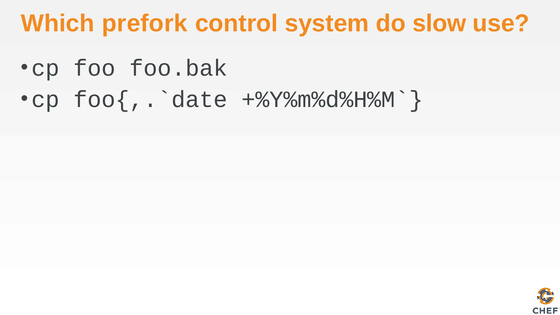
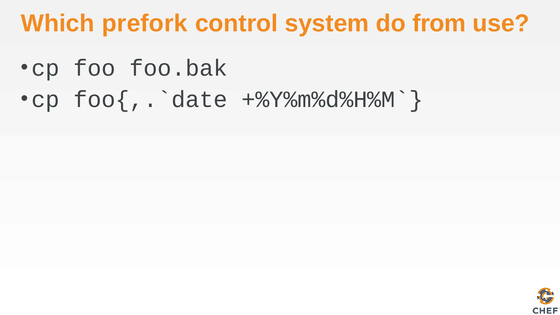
slow: slow -> from (439, 24)
